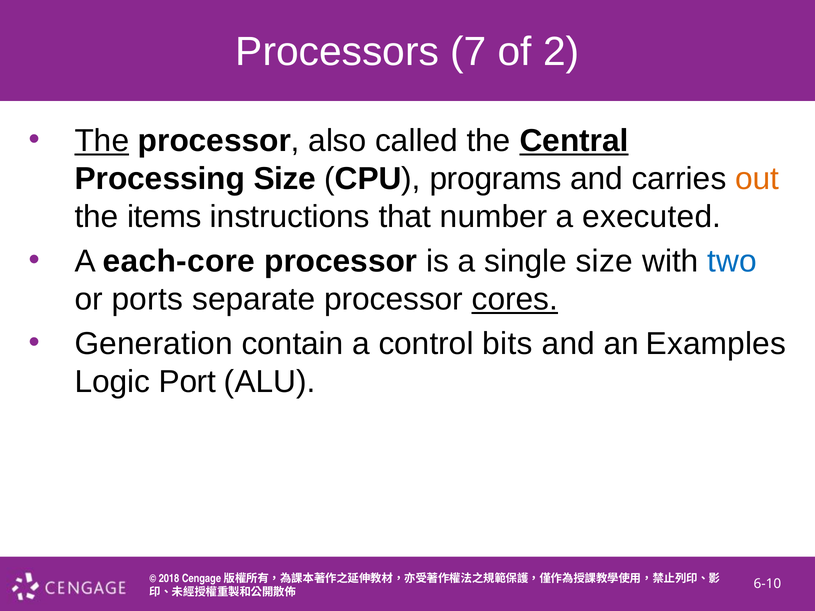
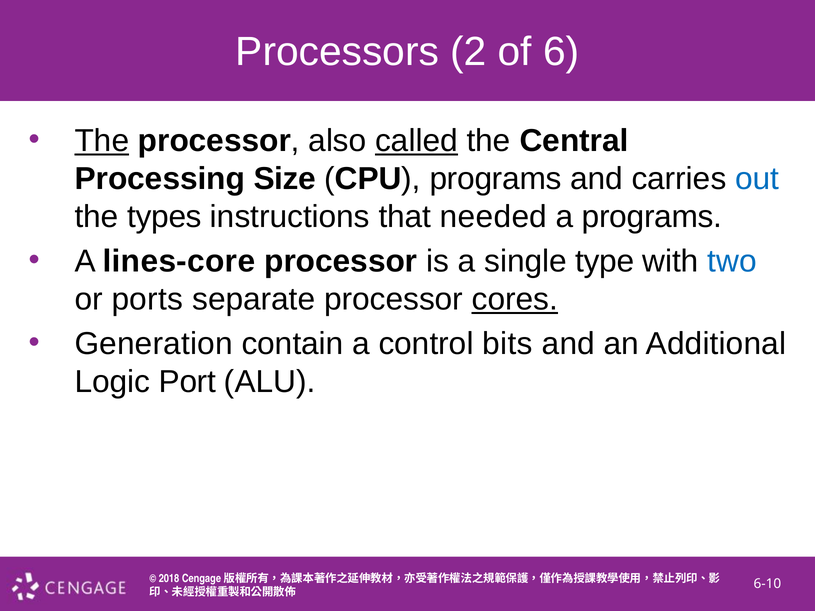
7: 7 -> 2 (468, 52)
2: 2 -> 6 (561, 52)
called underline: none -> present (416, 141)
Central underline: present -> none (574, 141)
out colour: orange -> blue (757, 179)
items: items -> types (164, 217)
number: number -> needed (493, 217)
a executed: executed -> programs (652, 217)
each-core: each-core -> lines-core (179, 261)
single size: size -> type (605, 261)
Examples: Examples -> Additional (716, 344)
